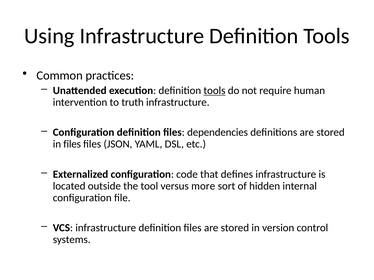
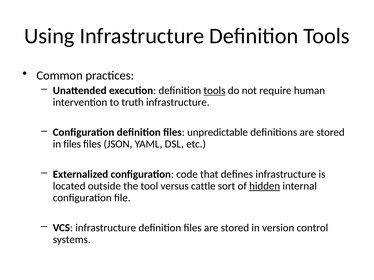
dependencies: dependencies -> unpredictable (218, 133)
more: more -> cattle (203, 186)
hidden underline: none -> present (265, 186)
